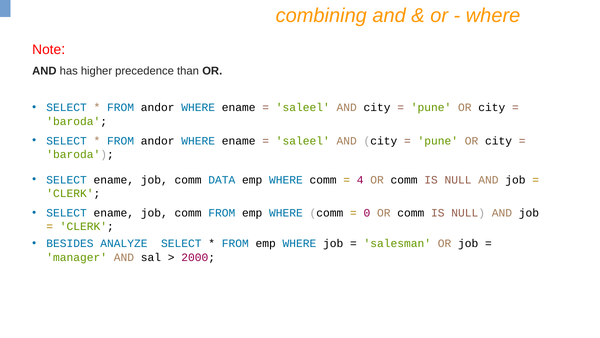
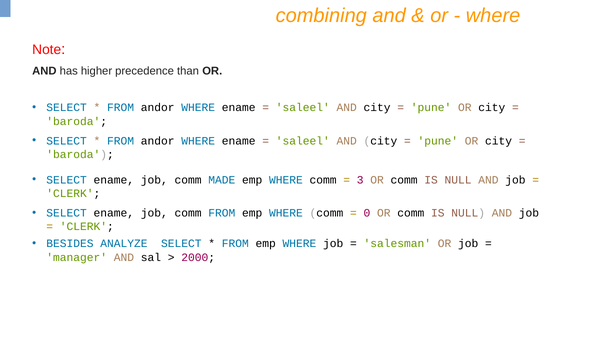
DATA: DATA -> MADE (222, 180)
4: 4 -> 3 (360, 180)
